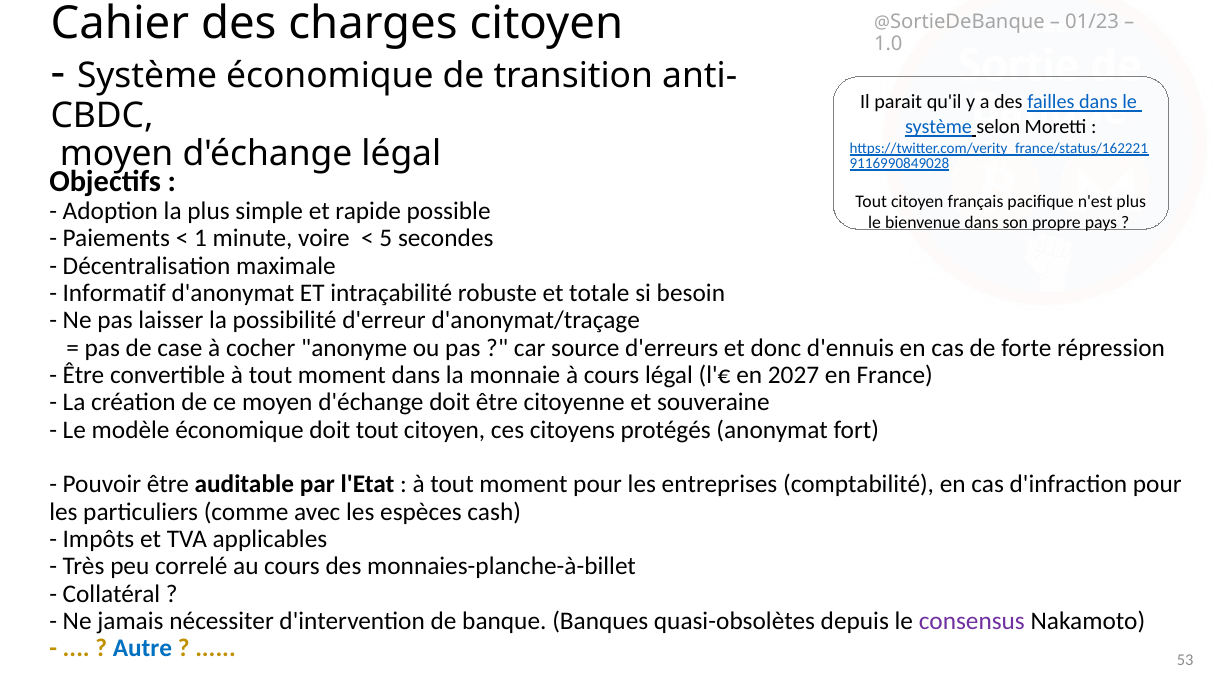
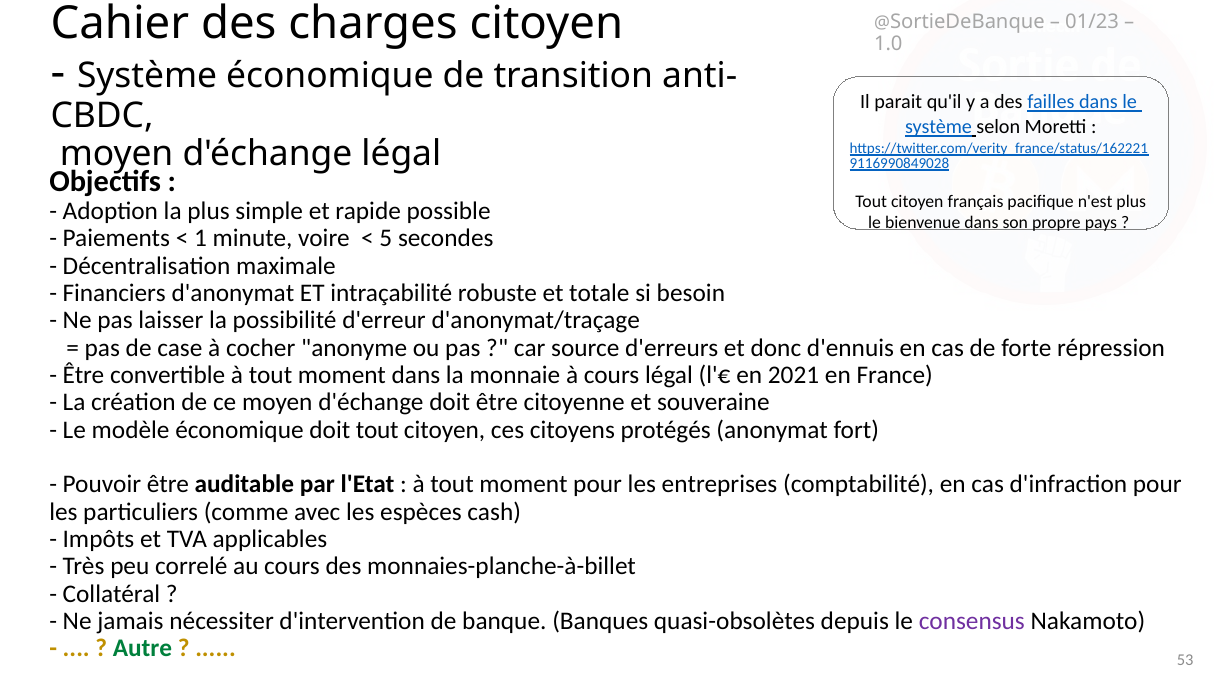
Informatif: Informatif -> Financiers (114, 293)
2027: 2027 -> 2021 (793, 375)
Autre colour: blue -> green (142, 648)
